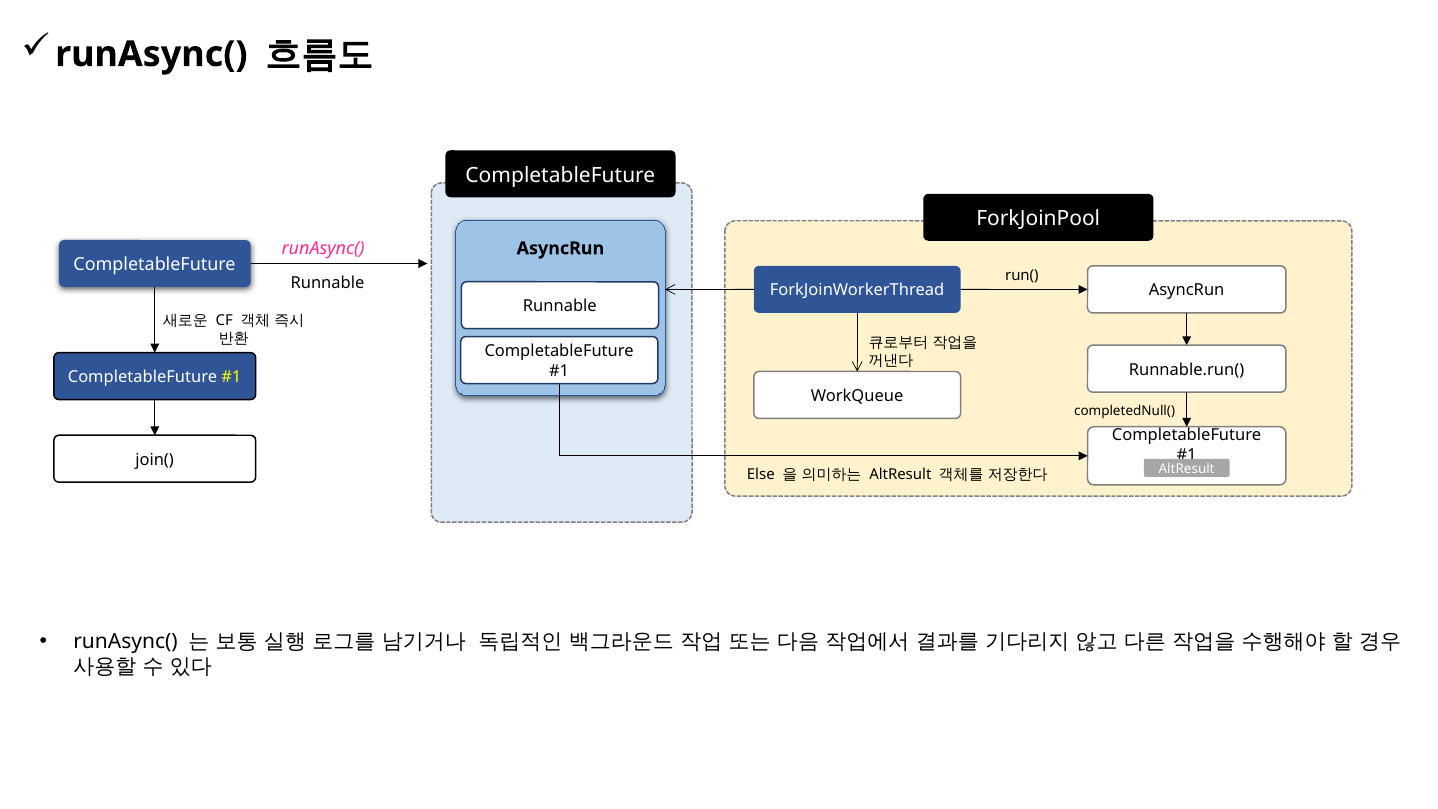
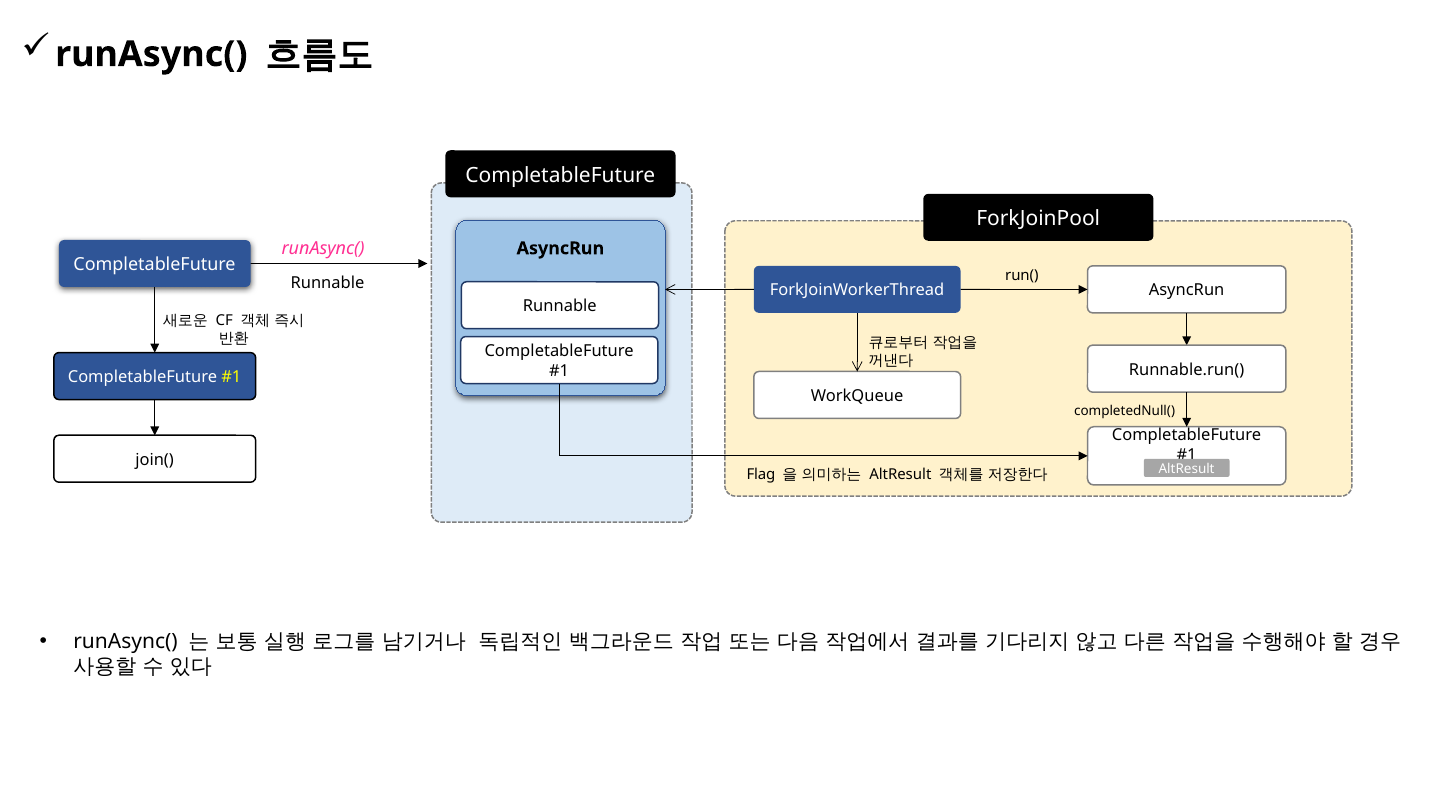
Else: Else -> Flag (761, 474)
